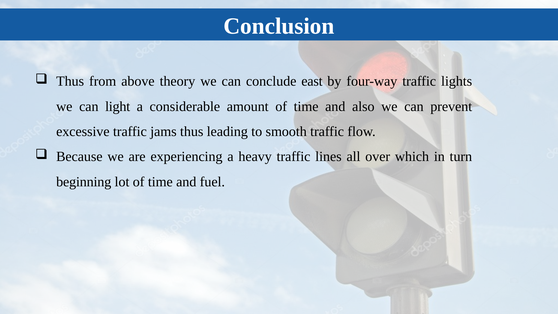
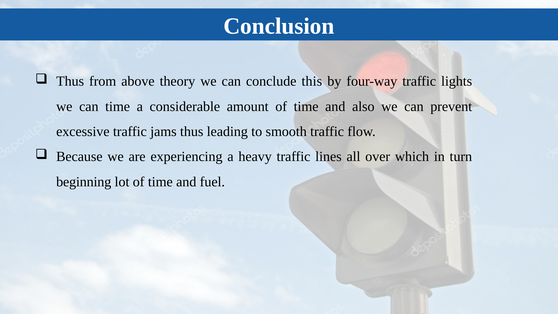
east: east -> this (312, 81)
can light: light -> time (118, 106)
